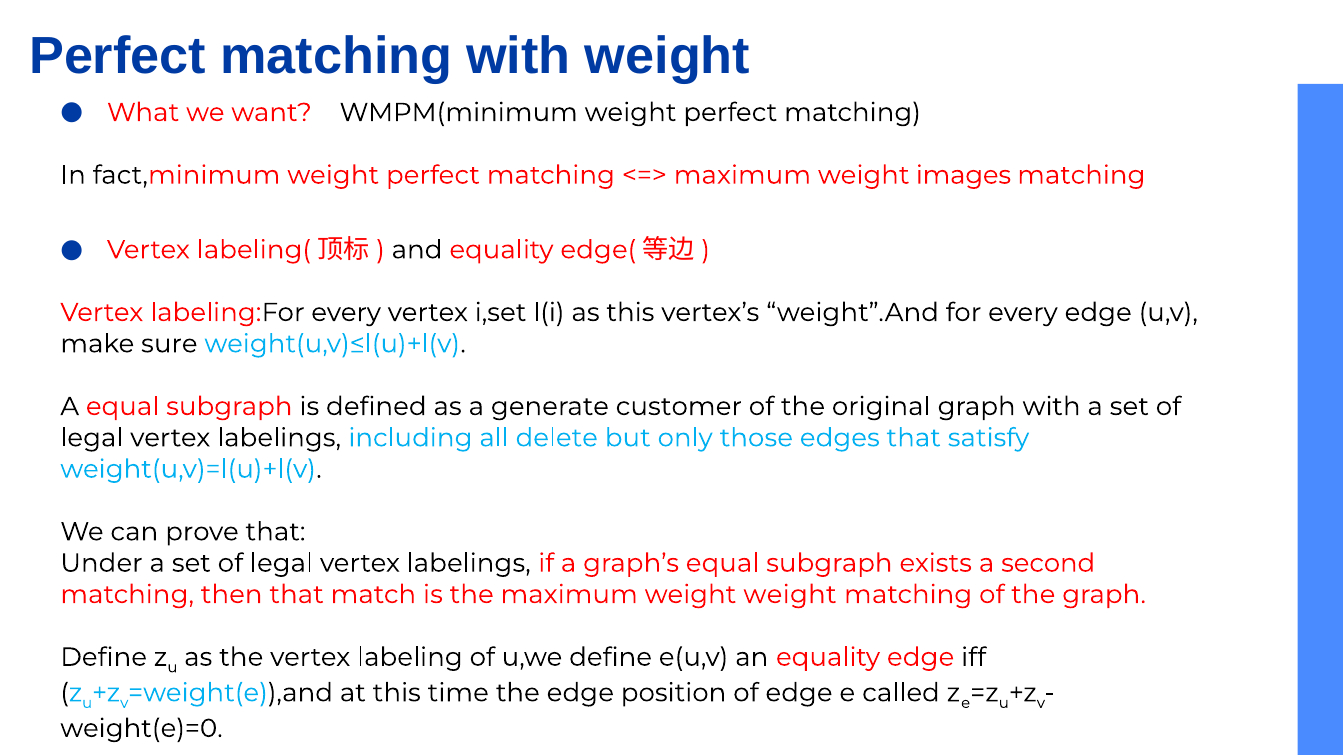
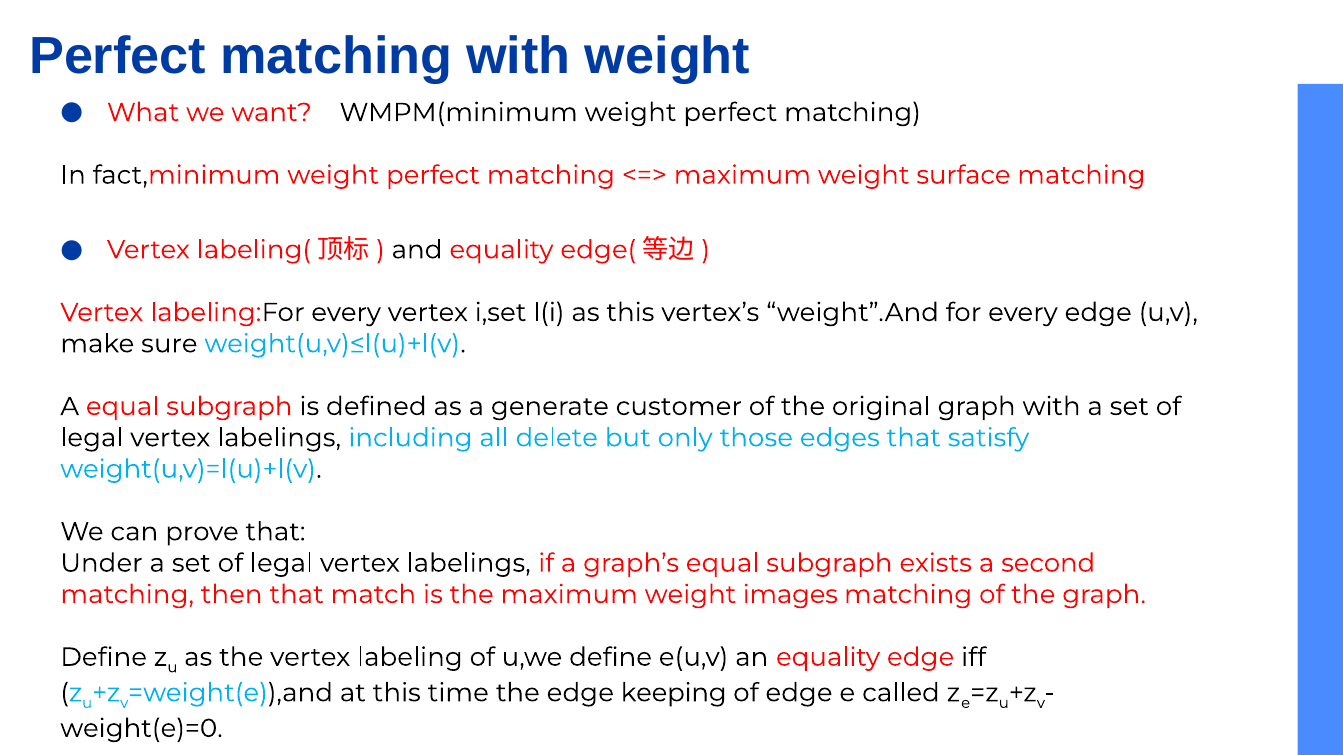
images: images -> surface (963, 175)
weight weight: weight -> images (790, 595)
position: position -> keeping (674, 693)
